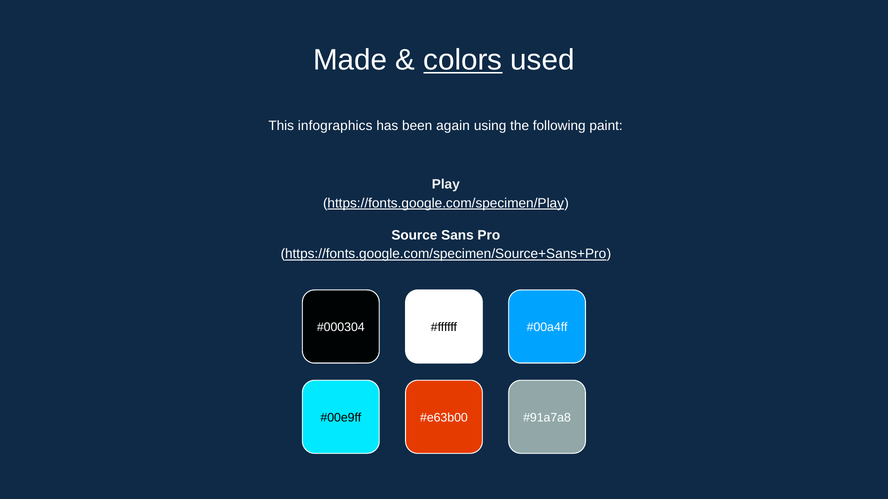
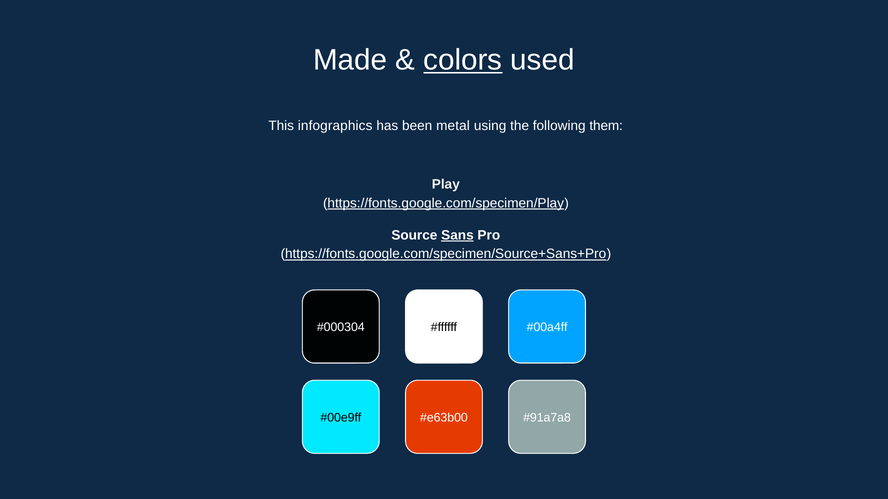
again: again -> metal (453, 126)
paint: paint -> them (606, 126)
Sans underline: none -> present (457, 236)
